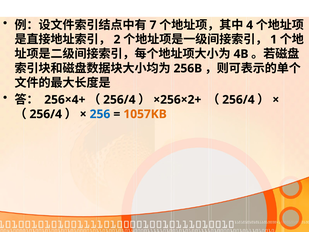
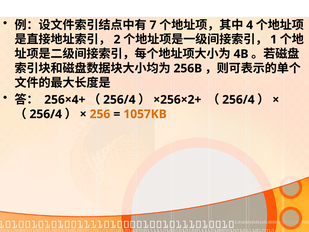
256 colour: blue -> orange (100, 114)
